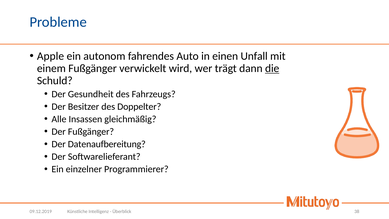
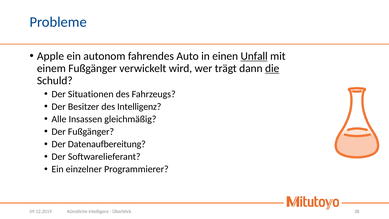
Unfall underline: none -> present (254, 56)
Gesundheit: Gesundheit -> Situationen (91, 94)
des Doppelter: Doppelter -> Intelligenz (139, 106)
